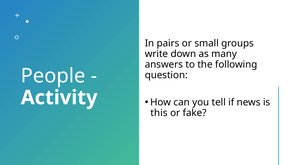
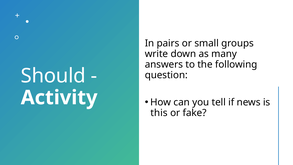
People: People -> Should (53, 76)
